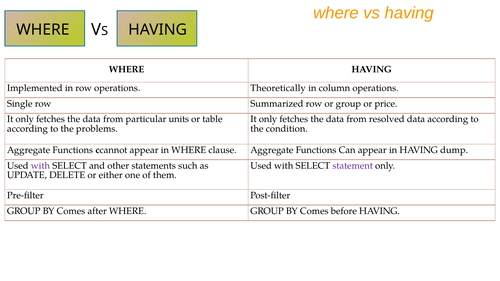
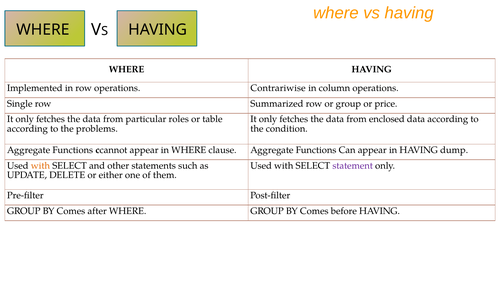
Theoretically: Theoretically -> Contrariwise (278, 88)
units: units -> roles (179, 119)
resolved: resolved -> enclosed (387, 119)
with colour: purple -> orange (40, 166)
